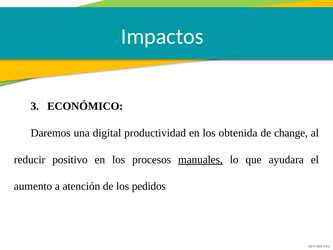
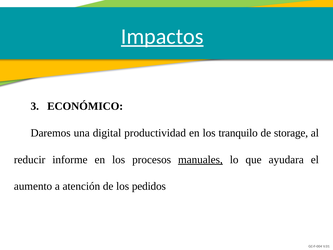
Impactos underline: none -> present (162, 36)
obtenida: obtenida -> tranquilo (238, 133)
change: change -> storage (291, 133)
positivo: positivo -> informe (70, 159)
